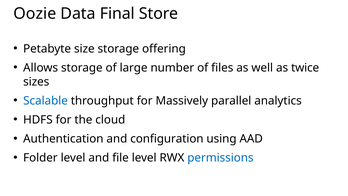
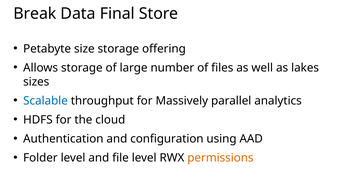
Oozie: Oozie -> Break (35, 13)
twice: twice -> lakes (305, 68)
permissions colour: blue -> orange (220, 158)
